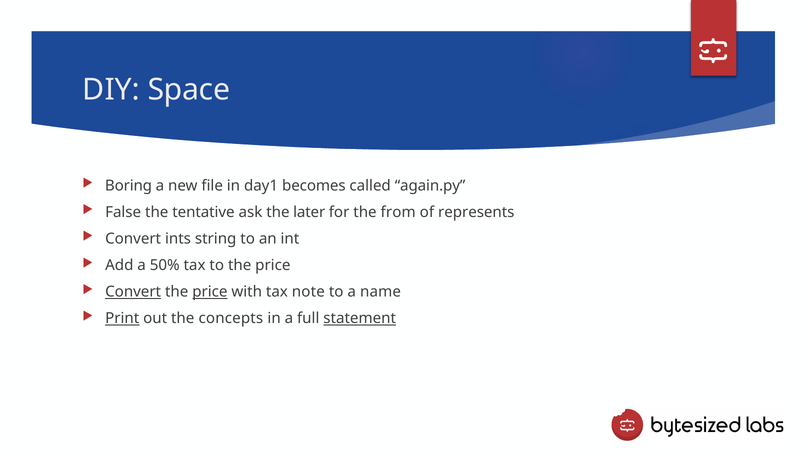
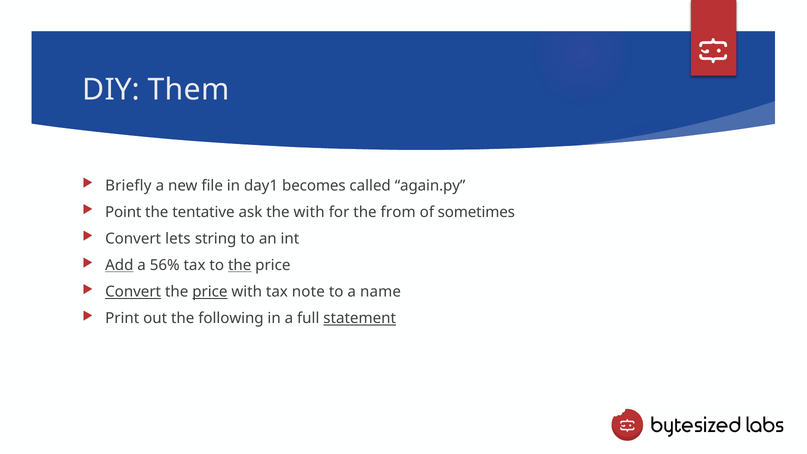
Space: Space -> Them (189, 90)
Boring: Boring -> Briefly (128, 185)
False: False -> Point (123, 212)
the later: later -> with (309, 212)
represents: represents -> sometimes (476, 212)
ints: ints -> lets (178, 239)
Add underline: none -> present (119, 265)
50%: 50% -> 56% (165, 265)
the underline: none -> present (240, 265)
Print underline: present -> none (122, 318)
concepts: concepts -> following (231, 318)
